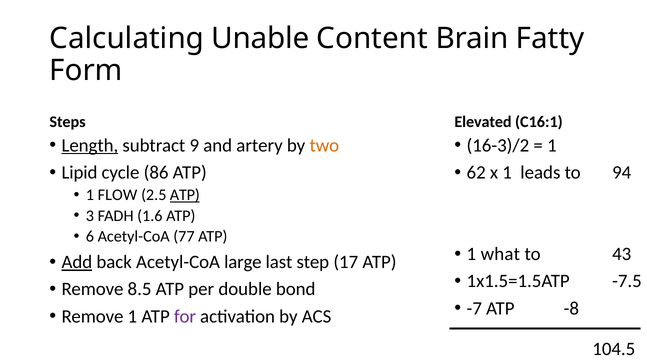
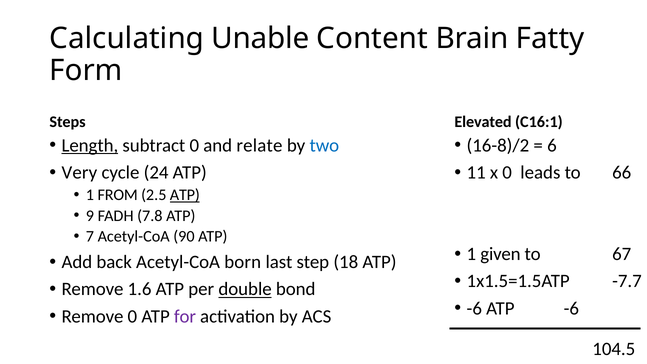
subtract 9: 9 -> 0 (194, 145)
artery: artery -> relate (259, 145)
two colour: orange -> blue (324, 145)
16-3)/2: 16-3)/2 -> 16-8)/2 (498, 145)
1: 1 -> 6 (552, 145)
Lipid: Lipid -> Very (79, 173)
86: 86 -> 24 (156, 173)
62: 62 -> 11 (476, 173)
x 1: 1 -> 0 (507, 173)
94: 94 -> 66 (622, 173)
FLOW: FLOW -> FROM (118, 195)
3: 3 -> 9 (90, 216)
1.6: 1.6 -> 7.8 (150, 216)
6: 6 -> 7 (90, 236)
77: 77 -> 90 (184, 236)
what: what -> given (500, 254)
43: 43 -> 67 (622, 254)
Add underline: present -> none (77, 262)
large: large -> born (243, 262)
17: 17 -> 18 (346, 262)
-7.5: -7.5 -> -7.7 (627, 281)
8.5: 8.5 -> 1.6 (140, 289)
double underline: none -> present (245, 289)
-7: -7 -> -6 (474, 308)
ATP -8: -8 -> -6 (571, 308)
Remove 1: 1 -> 0 (132, 316)
